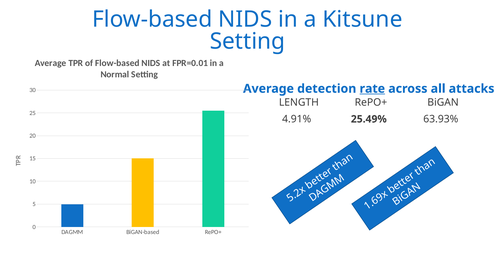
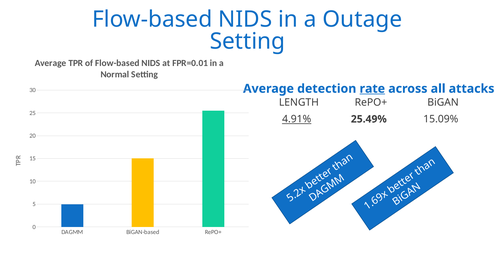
Kitsune: Kitsune -> Outage (362, 19)
4.91% underline: none -> present (297, 119)
63.93%: 63.93% -> 15.09% (441, 119)
